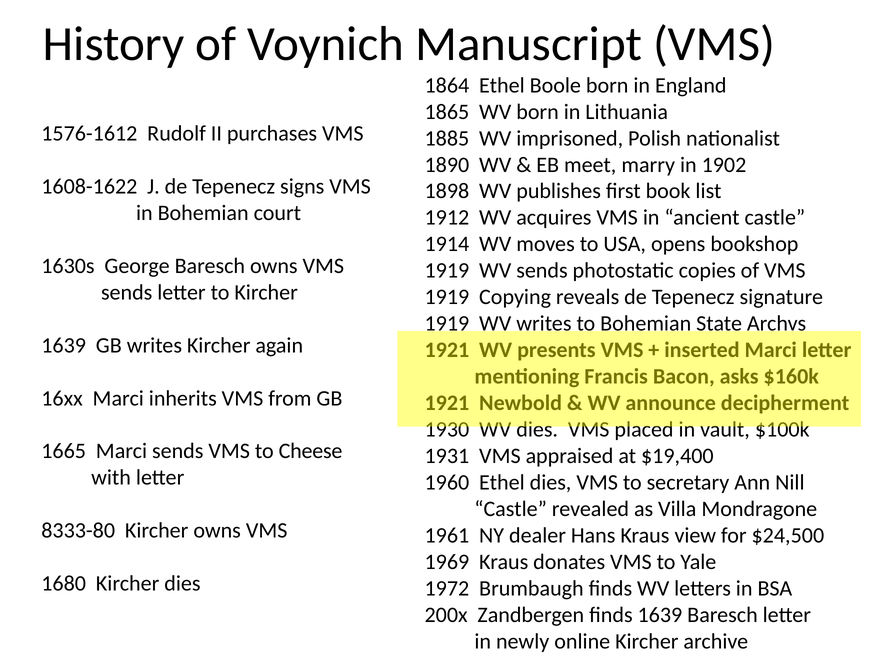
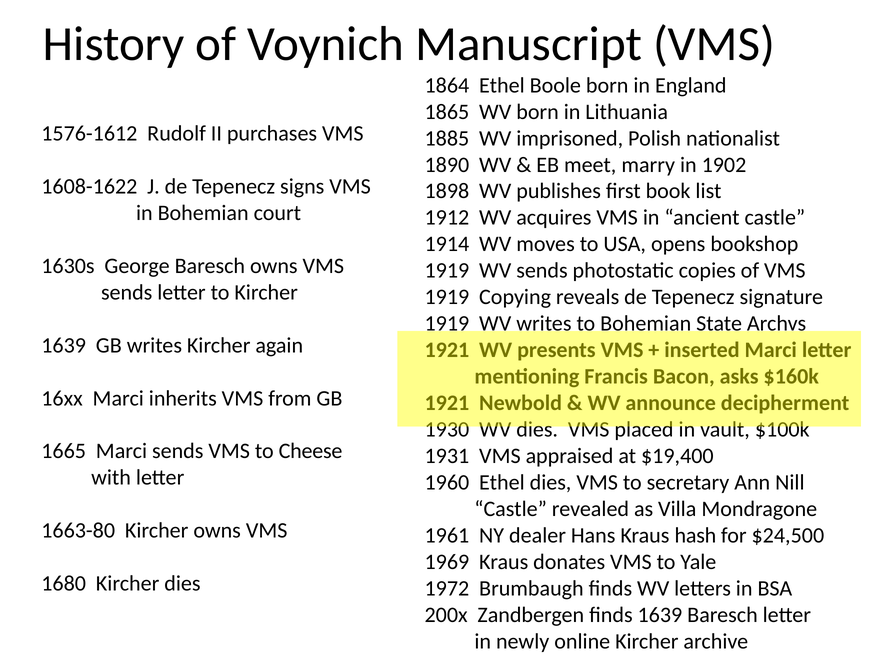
8333-80: 8333-80 -> 1663-80 (78, 531)
view: view -> hash (695, 536)
